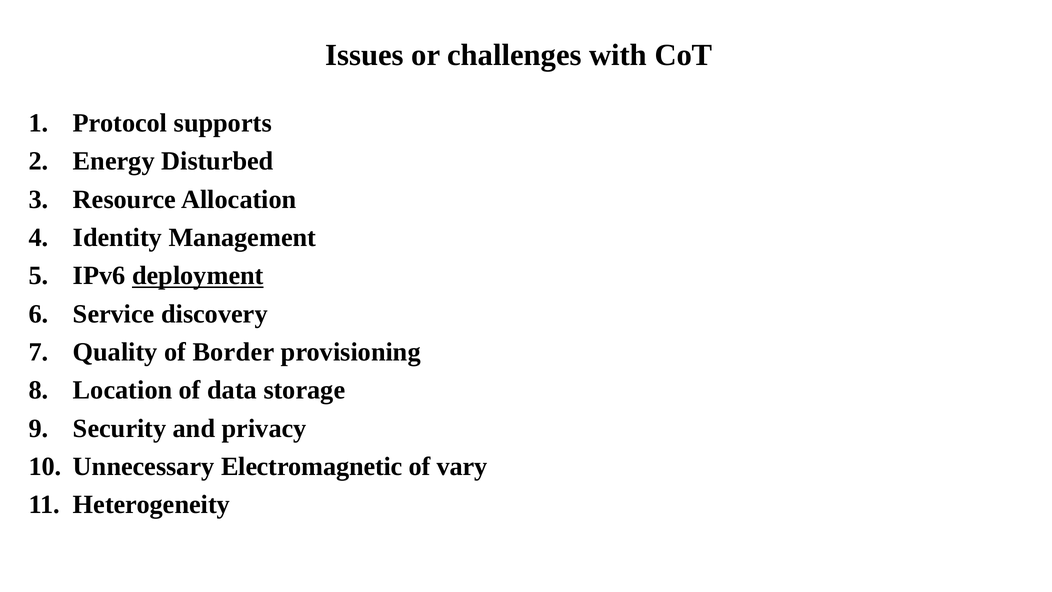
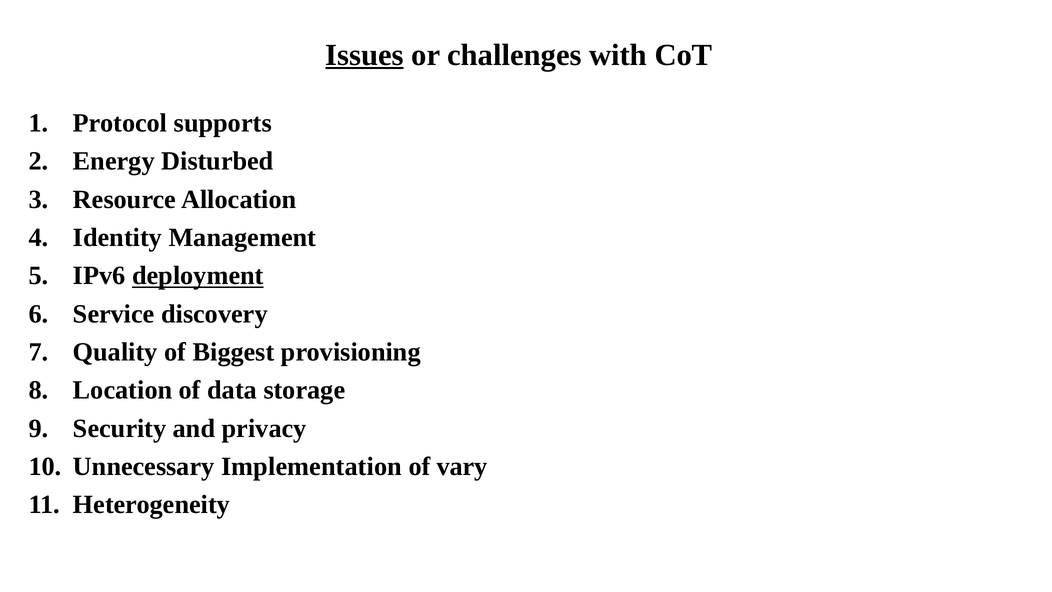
Issues underline: none -> present (365, 55)
Border: Border -> Biggest (234, 352)
Electromagnetic: Electromagnetic -> Implementation (312, 466)
